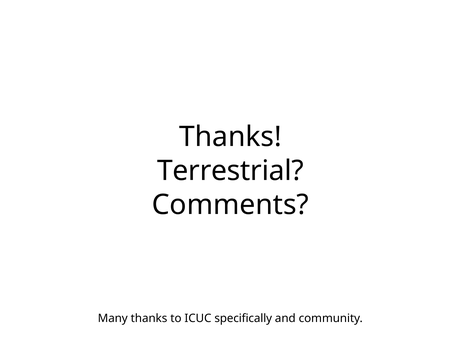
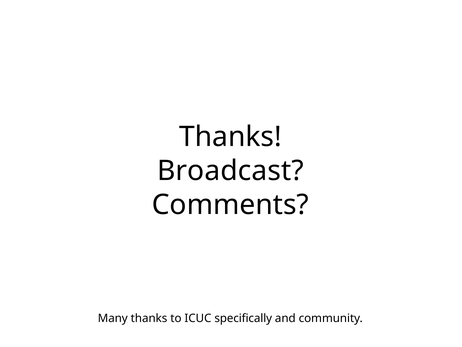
Terrestrial: Terrestrial -> Broadcast (230, 171)
